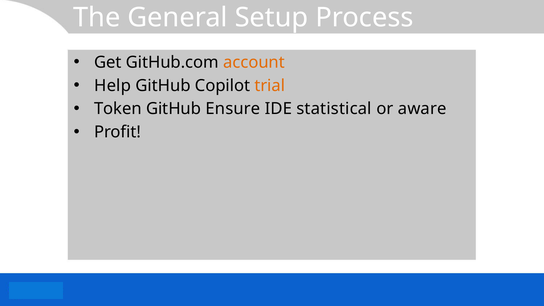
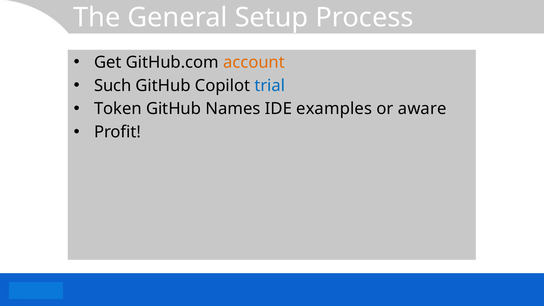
Help: Help -> Such (113, 86)
trial colour: orange -> blue (270, 86)
Ensure: Ensure -> Names (233, 109)
statistical: statistical -> examples (334, 109)
